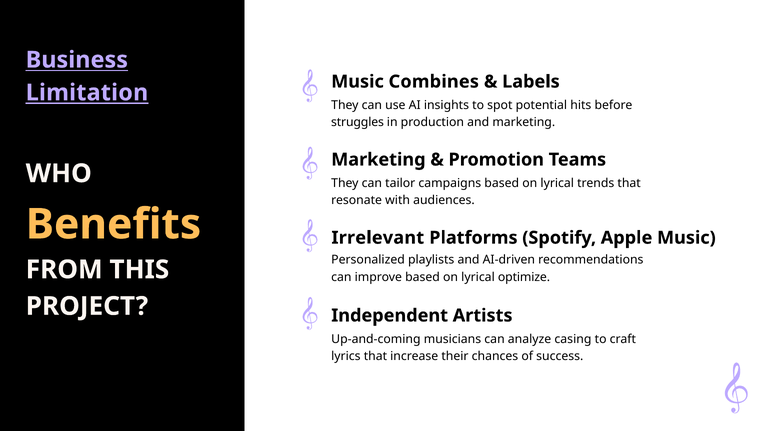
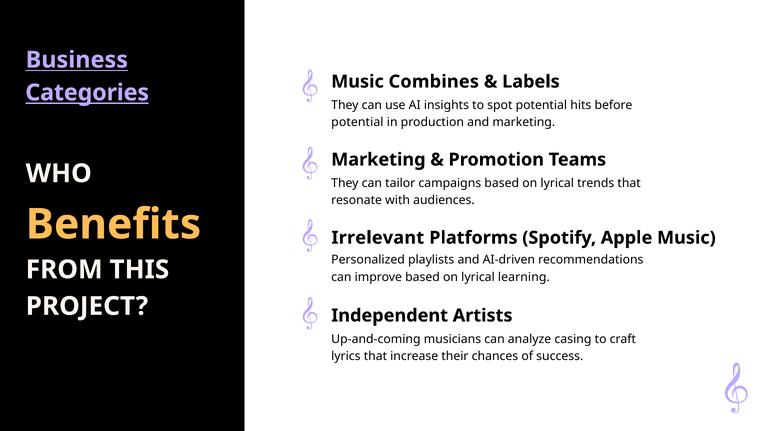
Limitation: Limitation -> Categories (87, 93)
struggles: struggles -> potential (357, 122)
optimize: optimize -> learning (524, 277)
